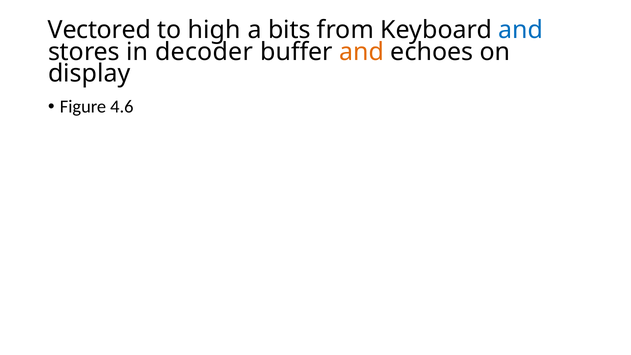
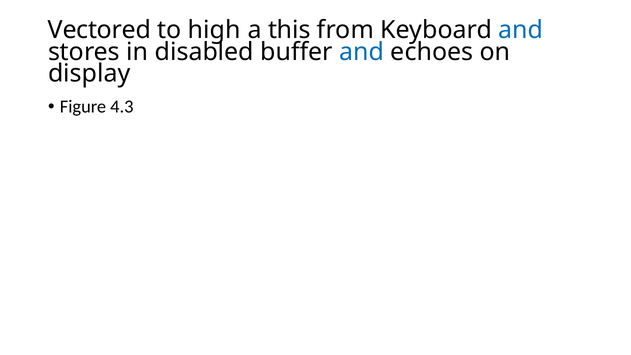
bits: bits -> this (289, 30)
decoder: decoder -> disabled (204, 52)
and colour: orange -> blue (362, 52)
4.6: 4.6 -> 4.3 (122, 107)
